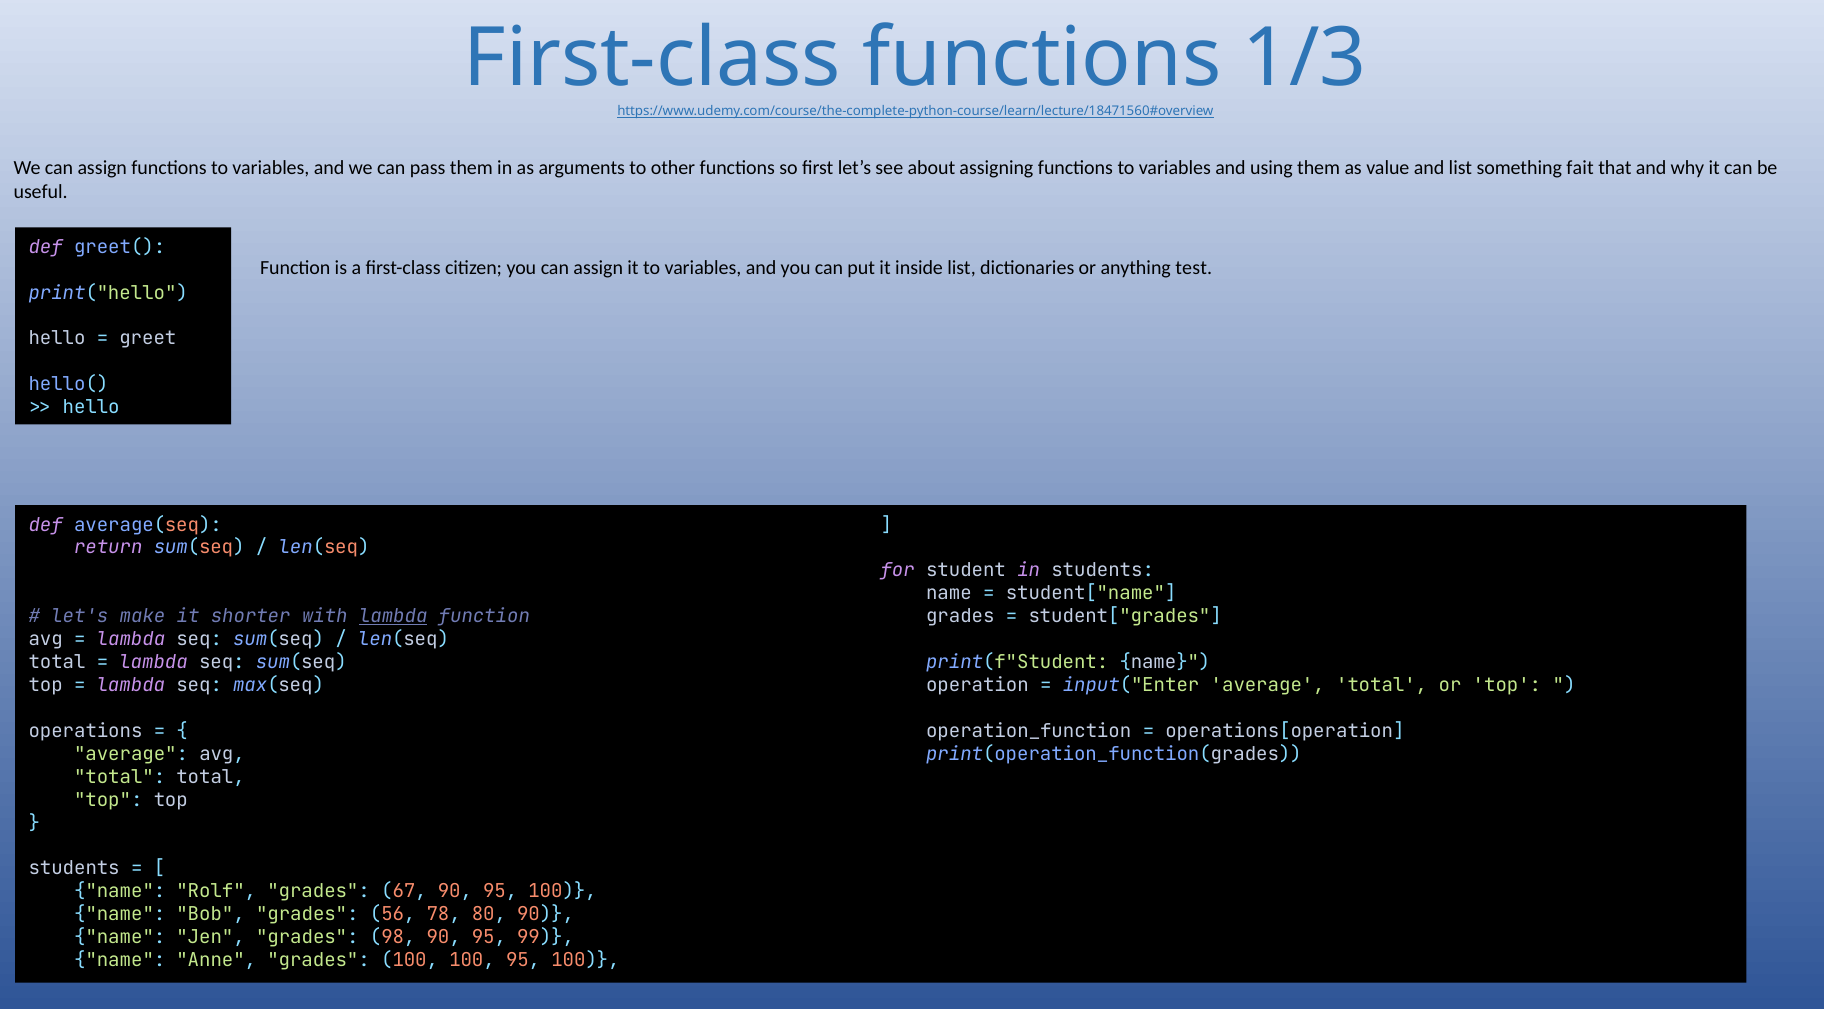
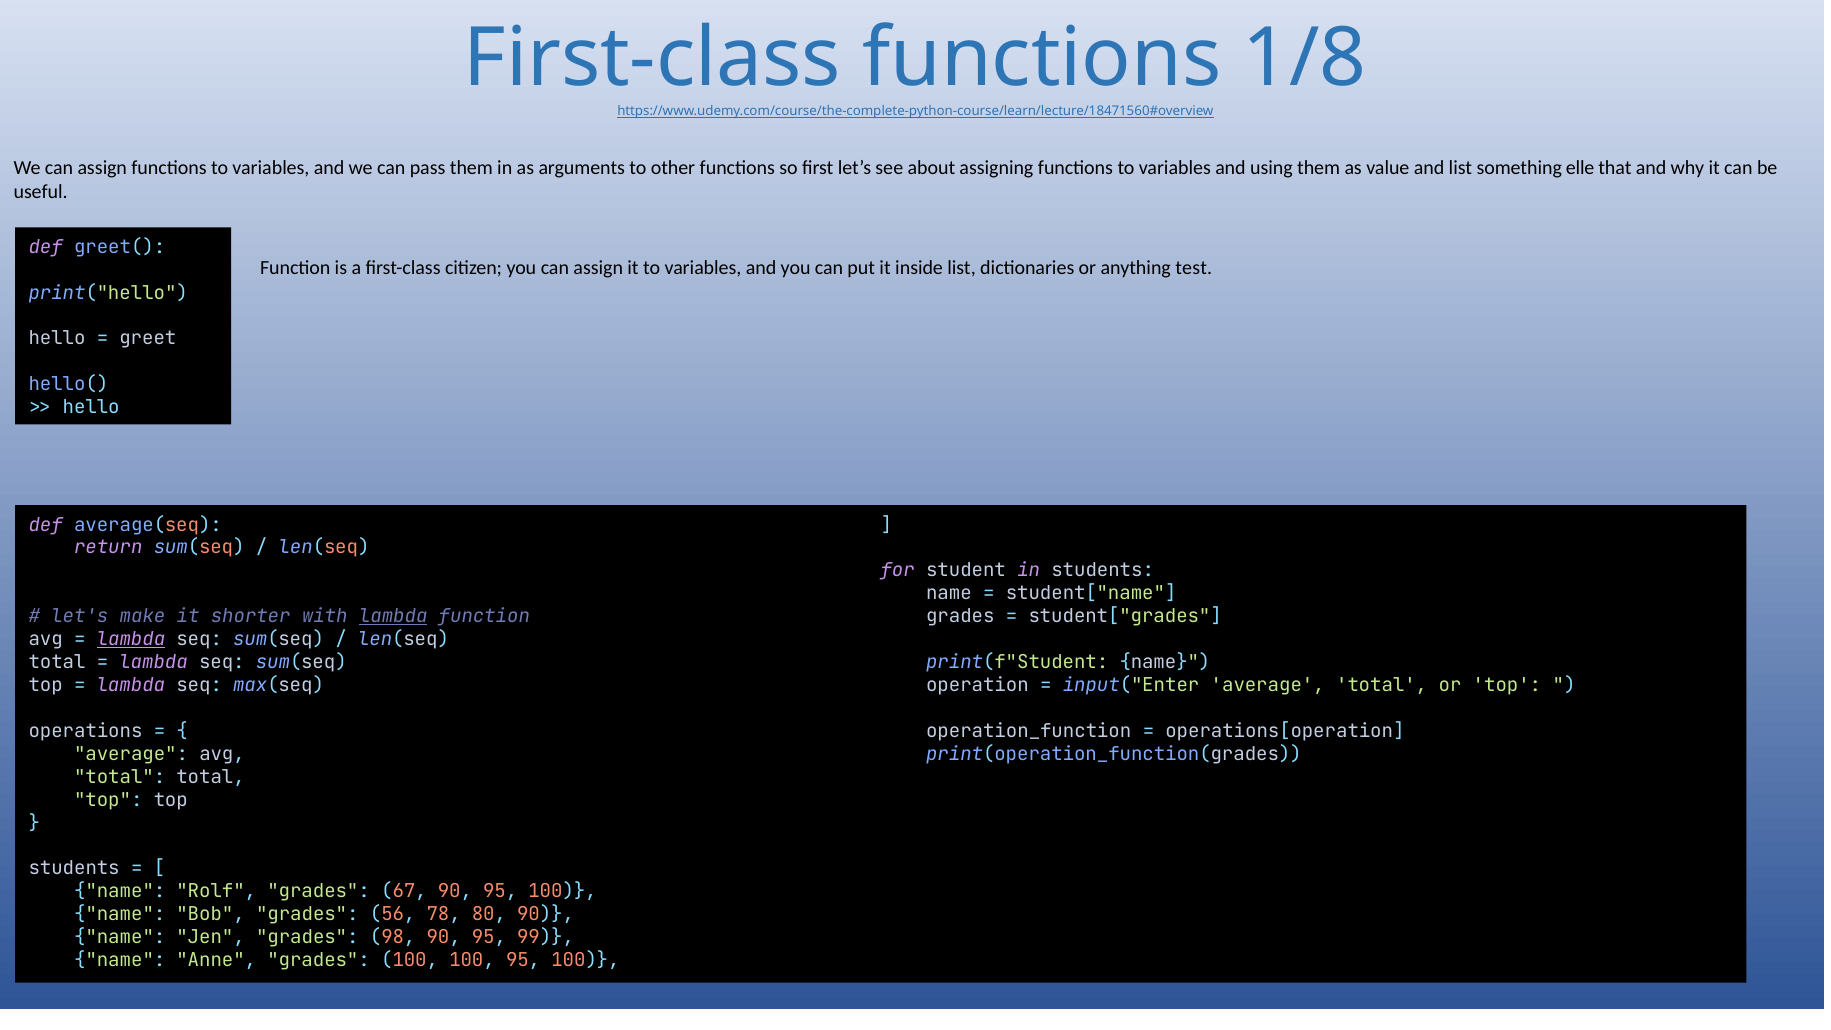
1/3: 1/3 -> 1/8 (1305, 58)
fait: fait -> elle (1580, 168)
lambda underline: none -> present (131, 639)
